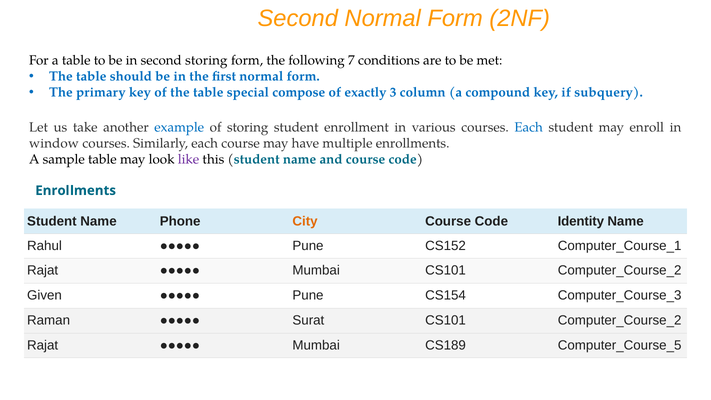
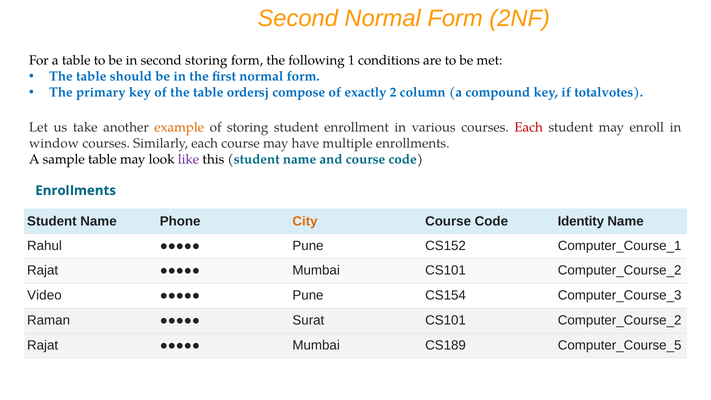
7: 7 -> 1 (351, 60)
special: special -> ordersj (248, 92)
3: 3 -> 2 (393, 92)
subquery: subquery -> totalvotes (609, 92)
example colour: blue -> orange (179, 128)
Each colour: blue -> red (529, 128)
Given: Given -> Video (44, 295)
